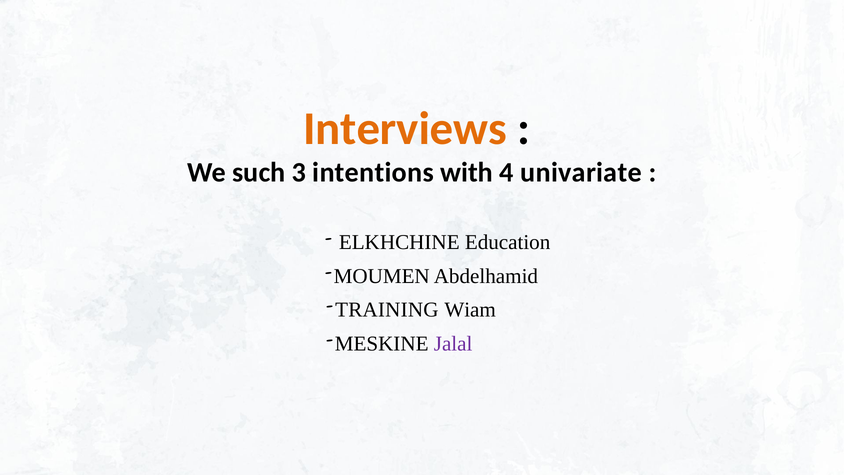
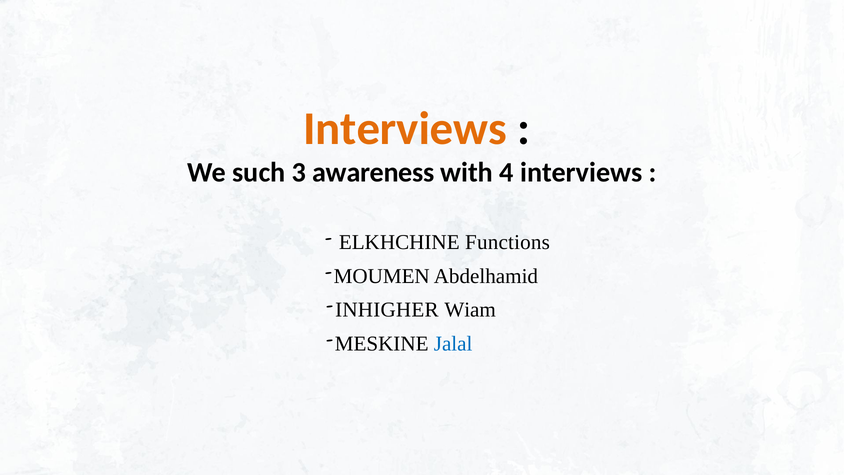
intentions: intentions -> awareness (373, 172)
4 univariate: univariate -> interviews (581, 172)
Education: Education -> Functions (508, 242)
TRAINING: TRAINING -> INHIGHER (387, 310)
Jalal colour: purple -> blue (453, 343)
